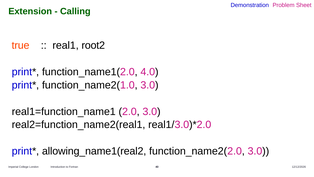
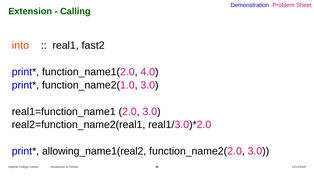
true: true -> into (20, 45)
root2: root2 -> fast2 (93, 45)
